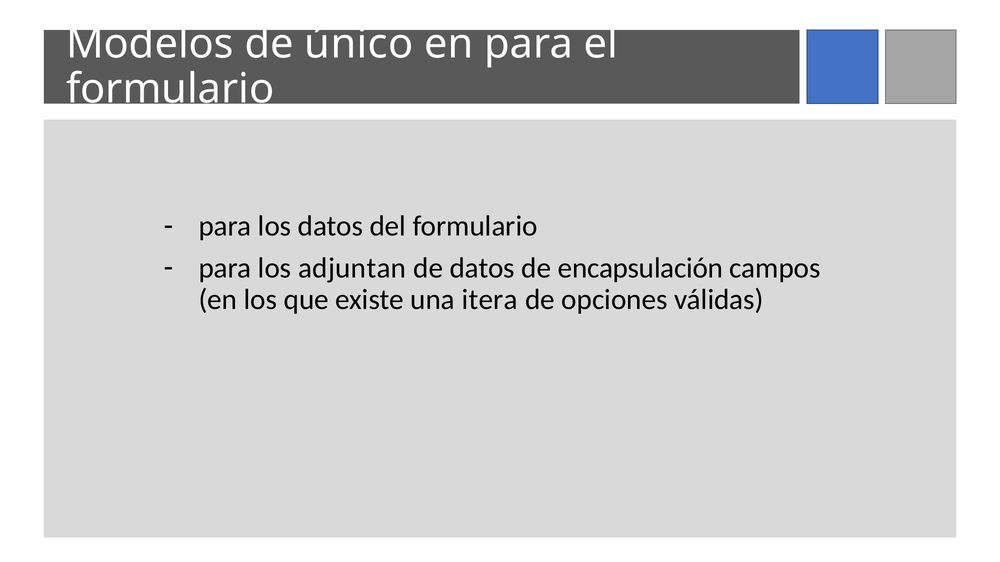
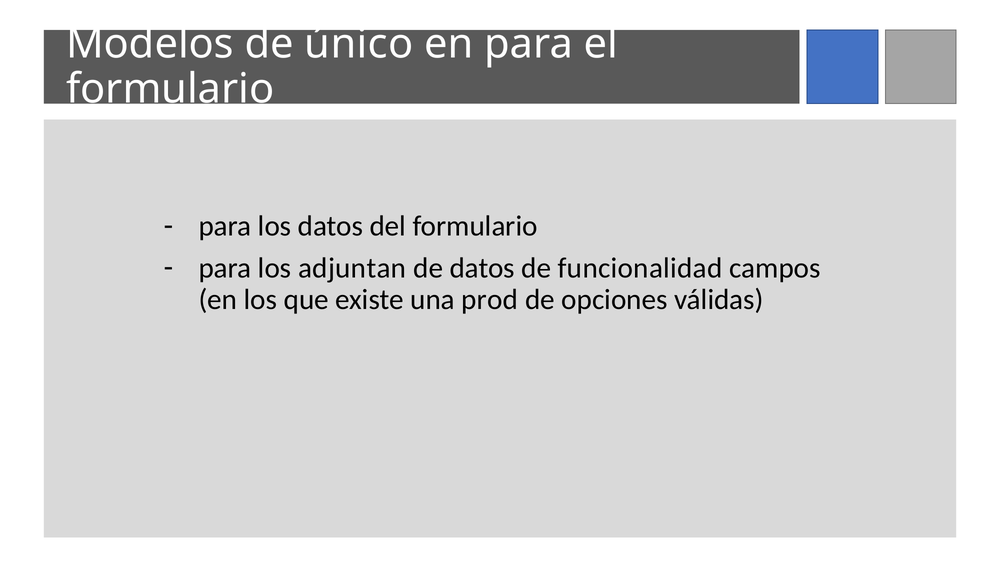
encapsulación: encapsulación -> funcionalidad (640, 268)
itera: itera -> prod (490, 300)
